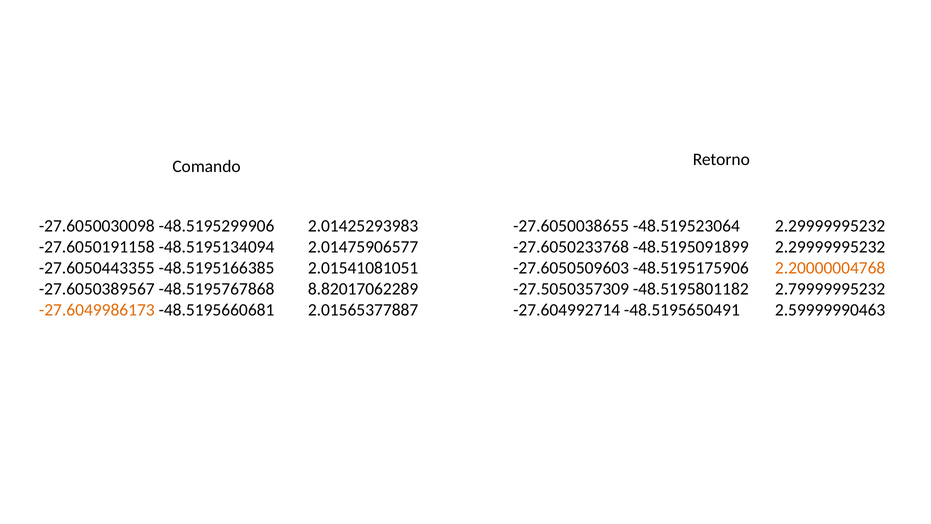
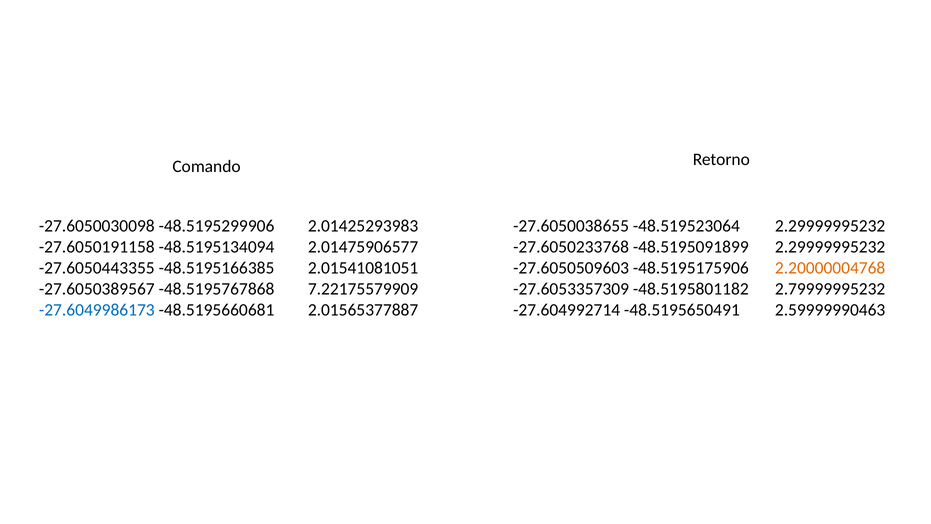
8.82017062289: 8.82017062289 -> 7.22175579909 (363, 289)
-27.5050357309: -27.5050357309 -> -27.6053357309 (571, 289)
-27.6049986173 colour: orange -> blue (97, 310)
